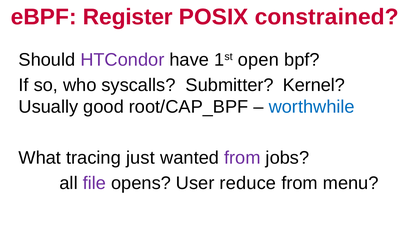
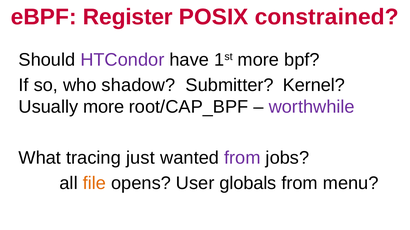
1st open: open -> more (258, 60)
syscalls: syscalls -> shadow (138, 85)
Usually good: good -> more (104, 107)
worthwhile colour: blue -> purple (312, 107)
file colour: purple -> orange (94, 184)
reduce: reduce -> globals (248, 184)
